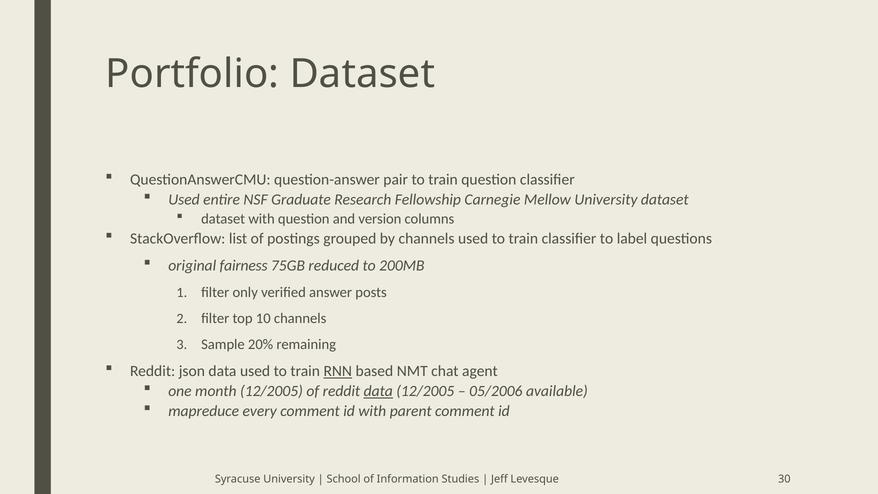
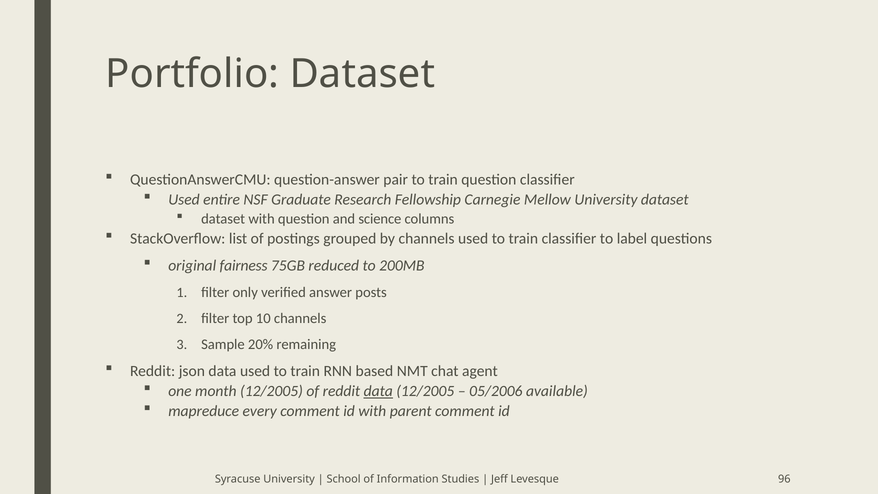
version: version -> science (380, 219)
RNN underline: present -> none (338, 371)
30: 30 -> 96 (784, 479)
